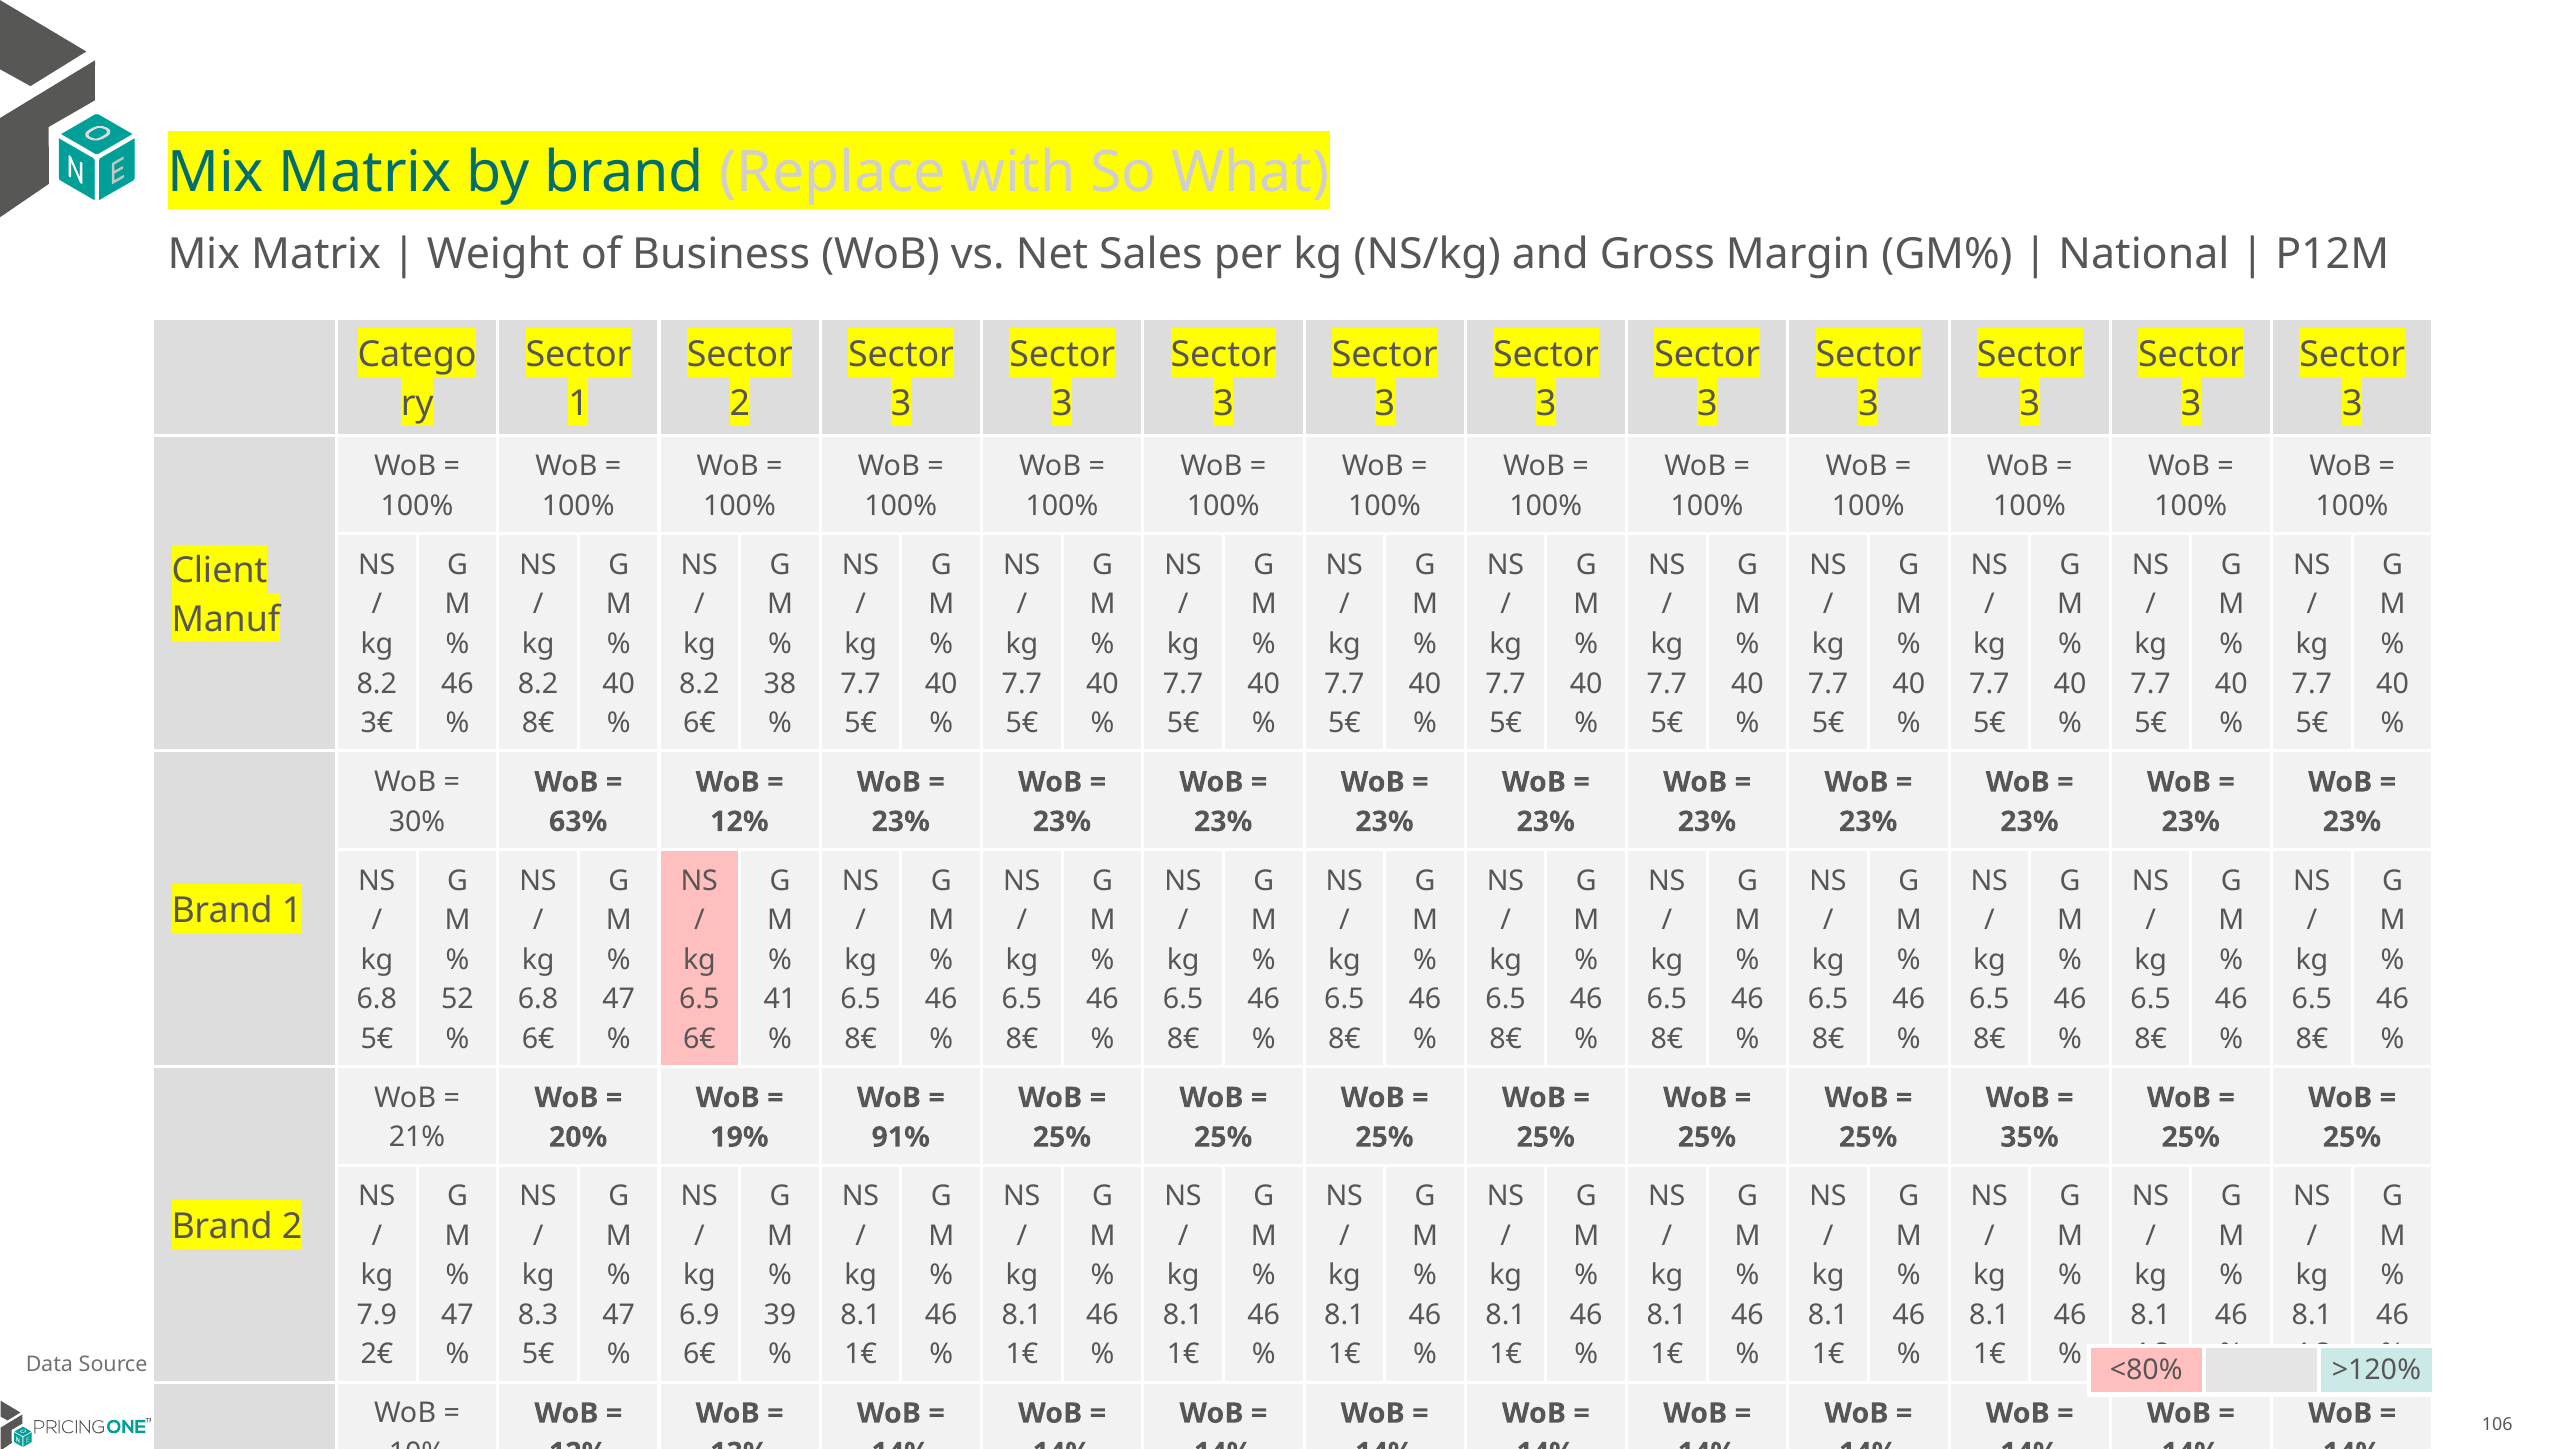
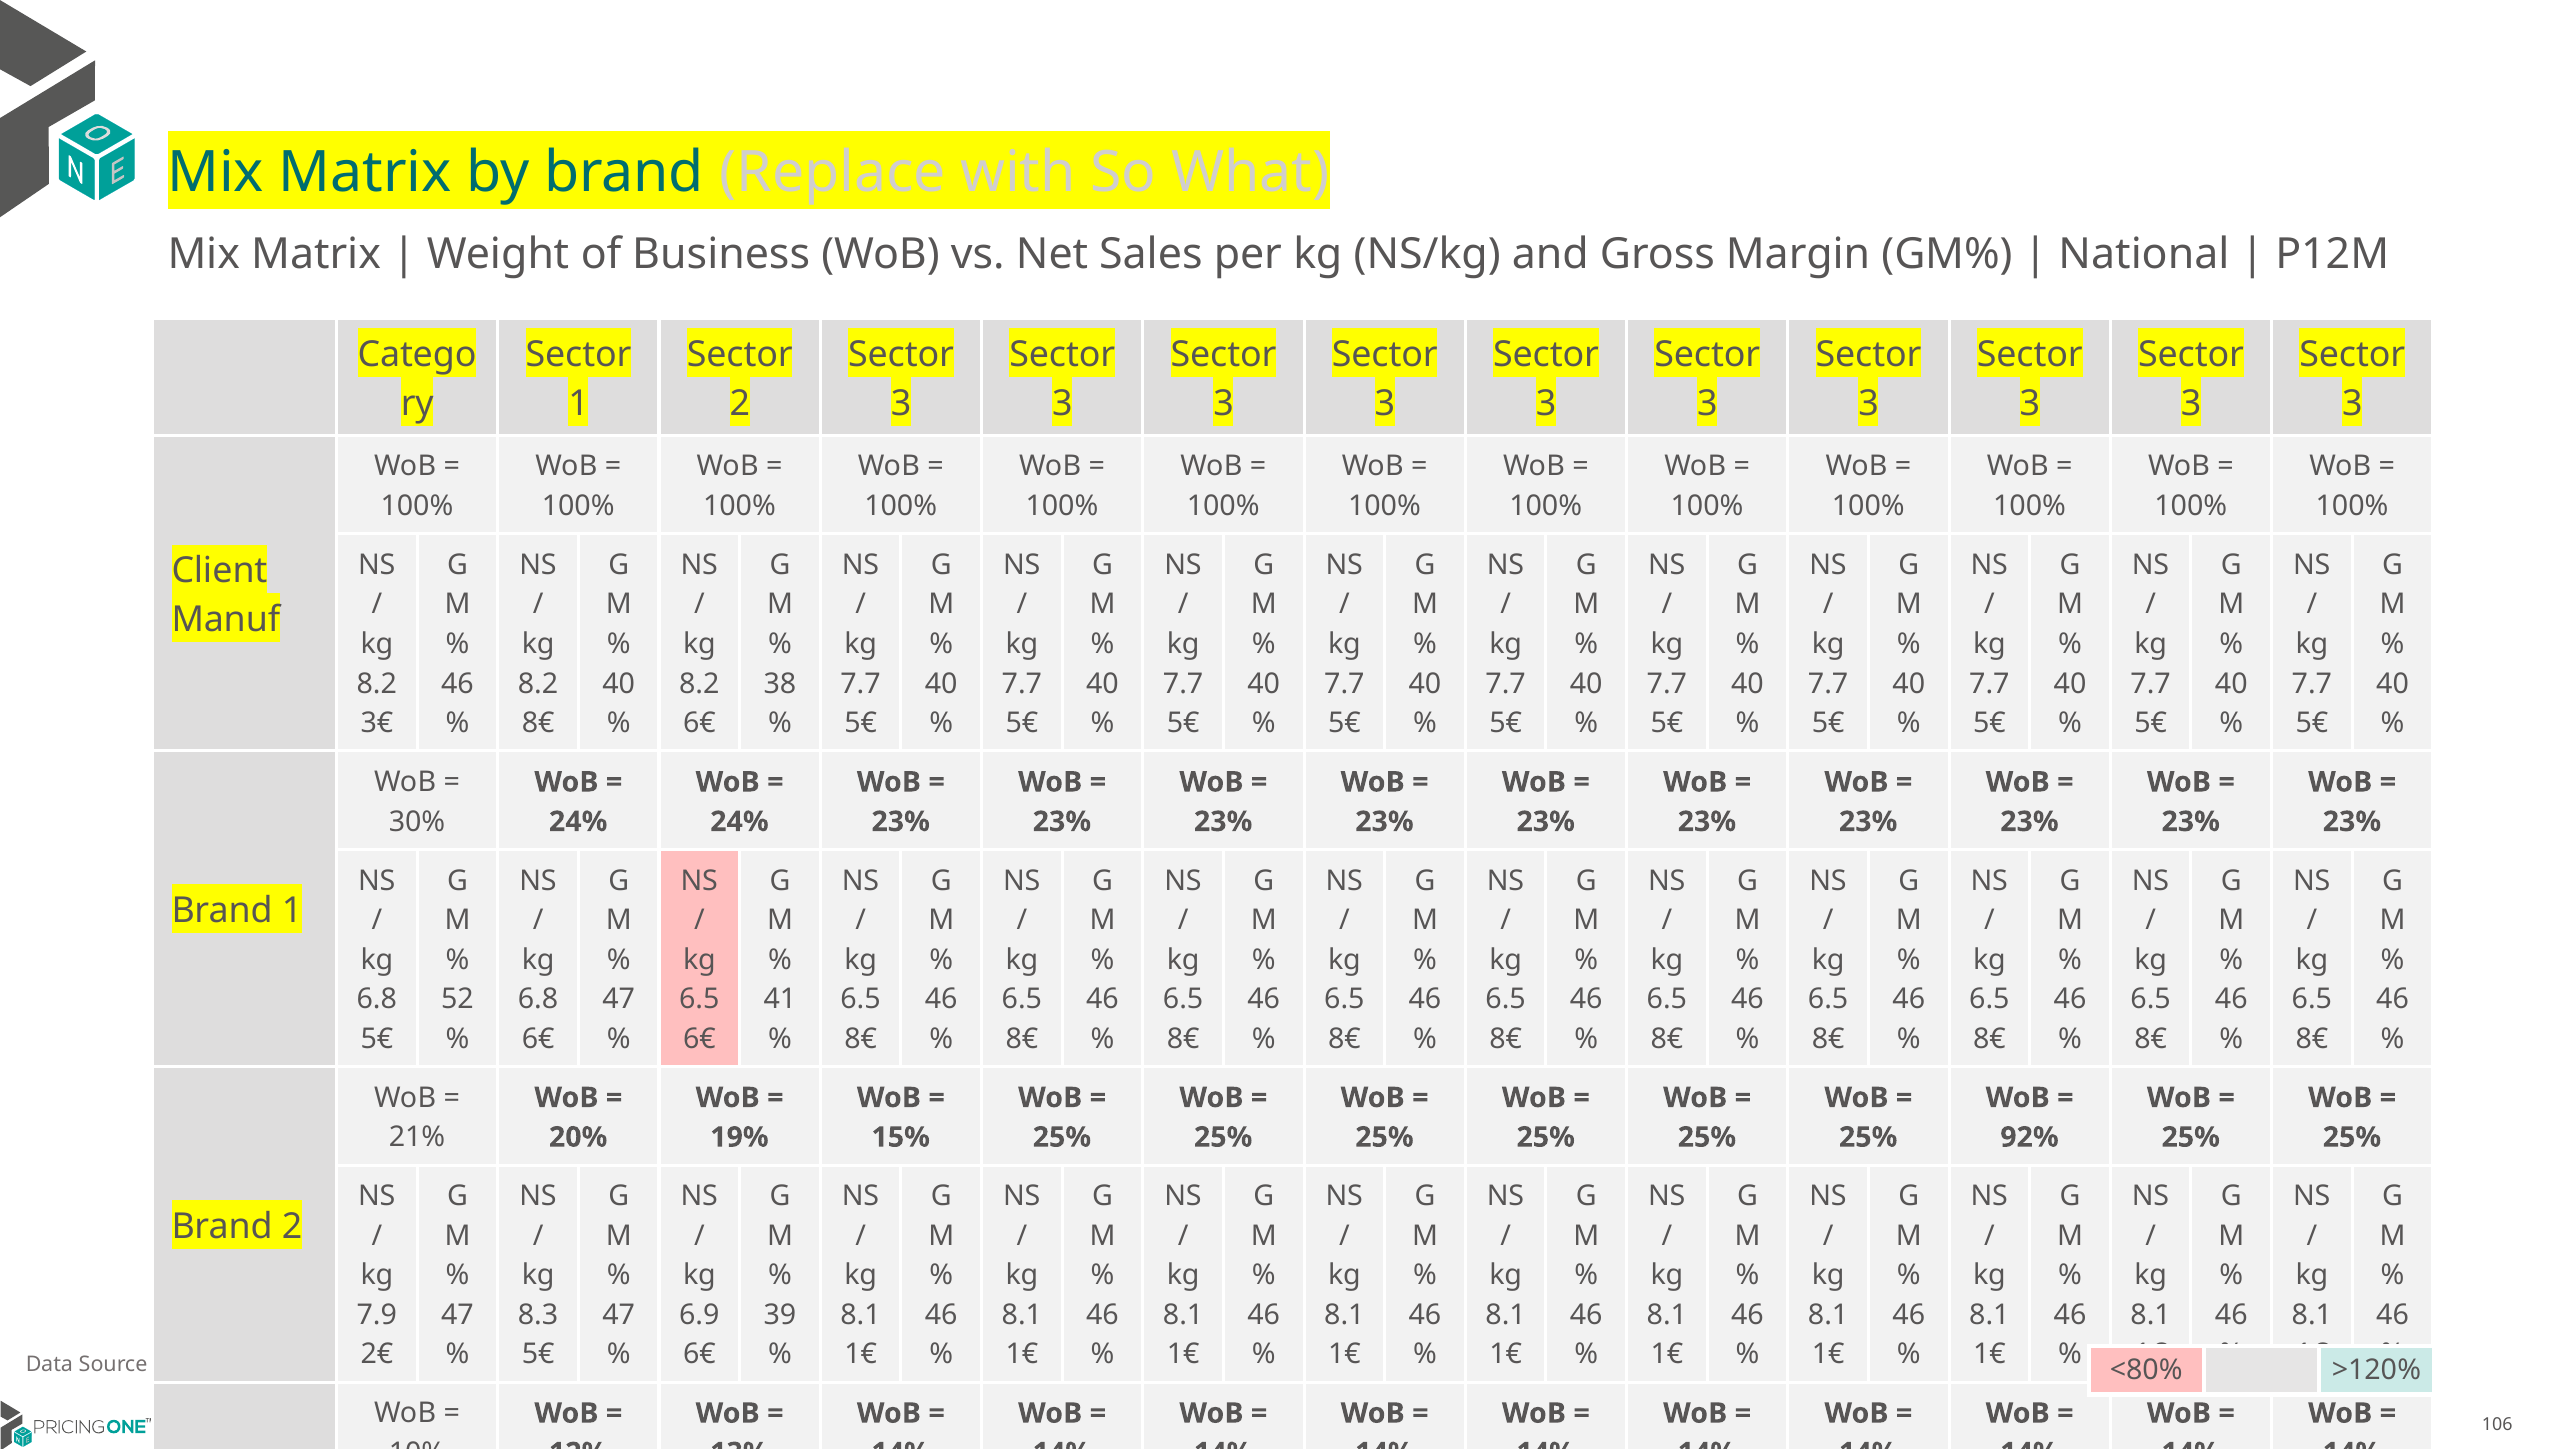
63%: 63% -> 24% (578, 822)
12%: 12% -> 24% (739, 822)
91%: 91% -> 15% (901, 1137)
35%: 35% -> 92% (2029, 1137)
